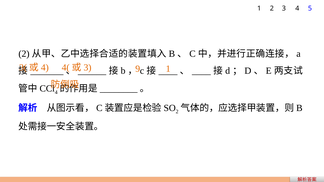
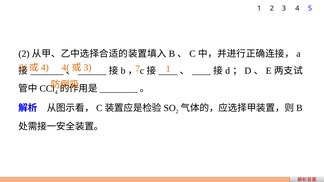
9: 9 -> 7 (138, 69)
